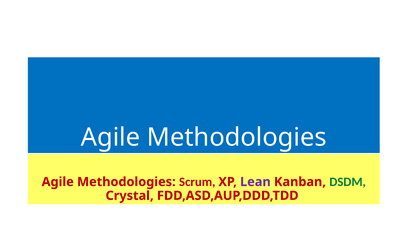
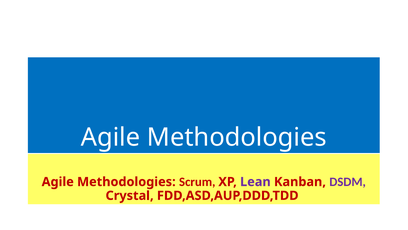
DSDM colour: green -> purple (348, 181)
